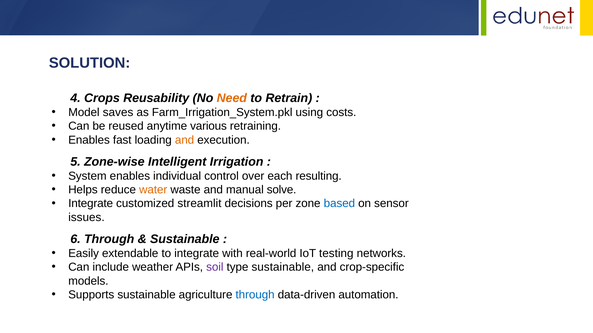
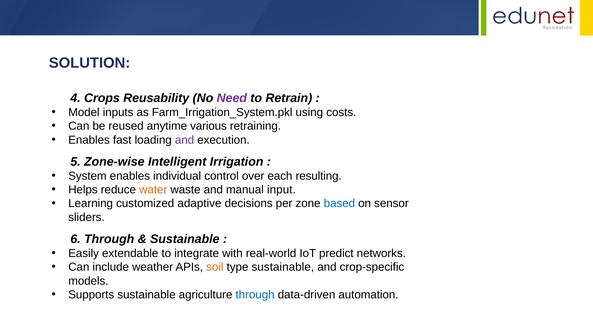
Need colour: orange -> purple (232, 98)
saves: saves -> inputs (118, 112)
and colour: orange -> purple (185, 140)
solve: solve -> input (281, 190)
Integrate: Integrate -> Learning (91, 204)
streamlit: streamlit -> adaptive (199, 204)
issues: issues -> sliders (86, 218)
testing: testing -> predict (336, 254)
soil colour: purple -> orange (215, 268)
